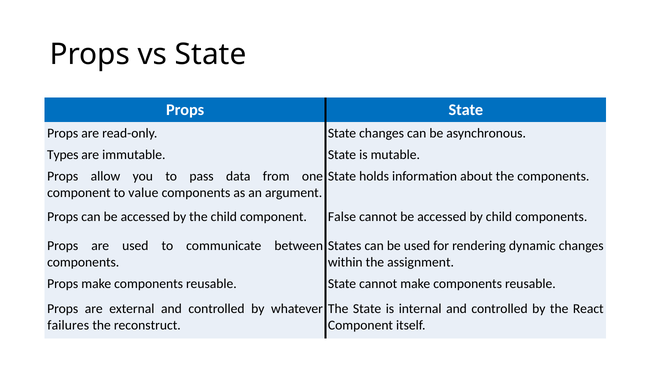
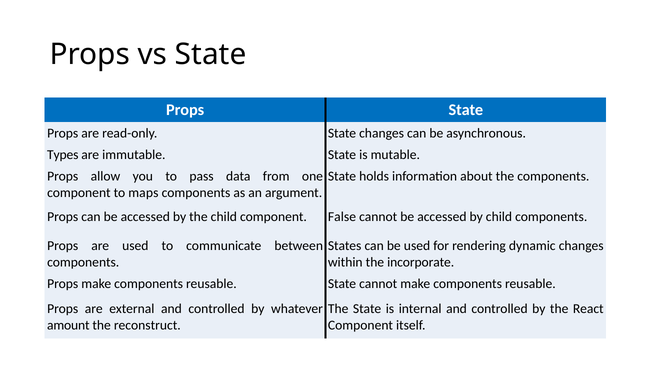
value: value -> maps (143, 193)
assignment: assignment -> incorporate (421, 262)
failures: failures -> amount (68, 325)
